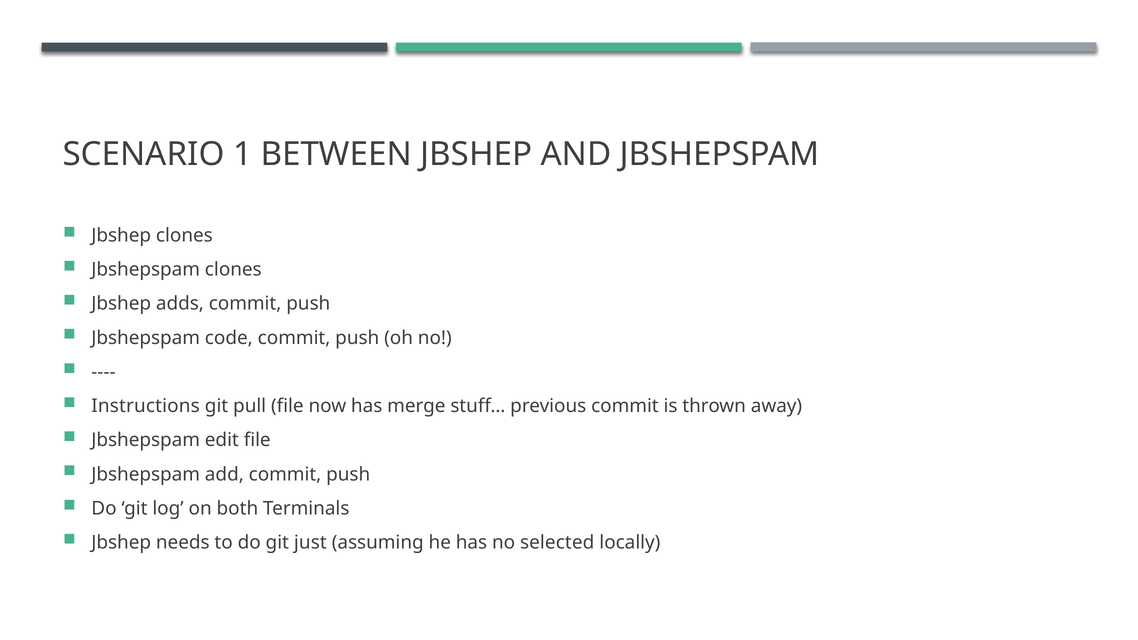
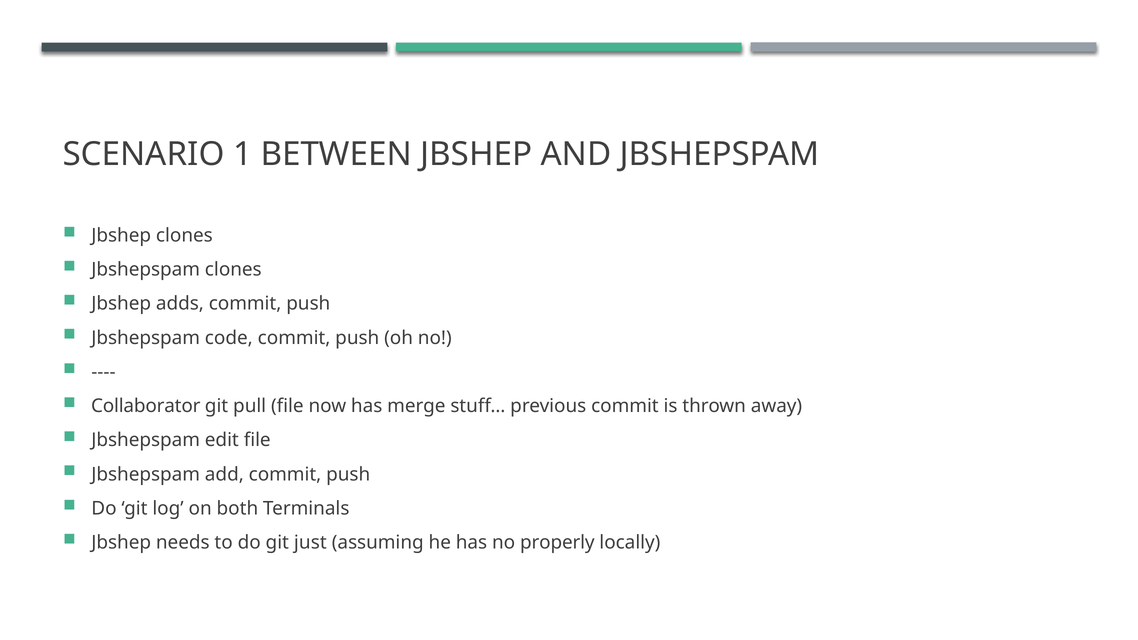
Instructions: Instructions -> Collaborator (146, 406)
selected: selected -> properly (557, 543)
